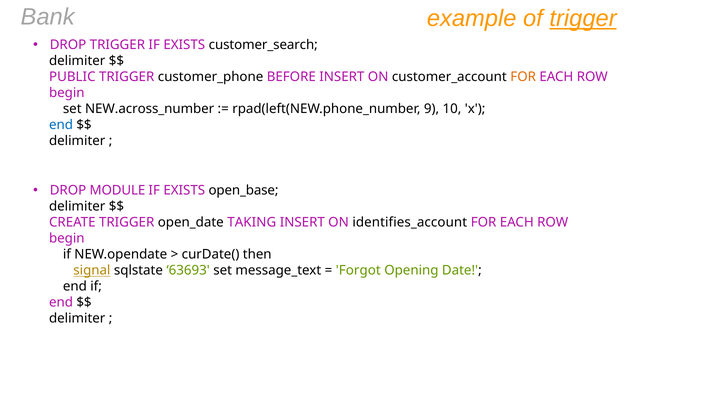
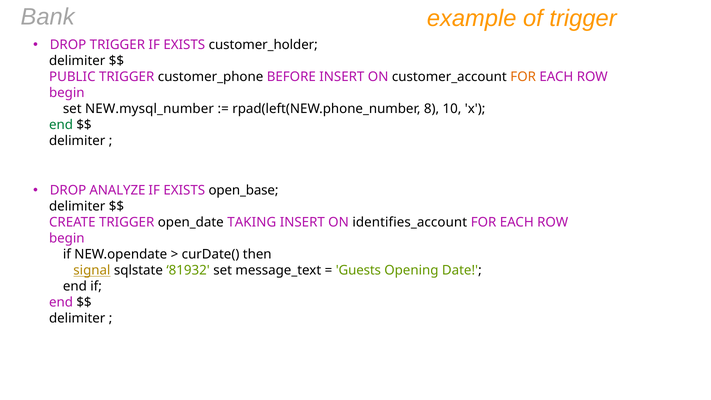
trigger underline: present -> none (583, 19)
customer_search: customer_search -> customer_holder (263, 45)
NEW.across_number: NEW.across_number -> NEW.mysql_number (150, 109)
9: 9 -> 8 (432, 109)
end colour: blue -> green (61, 125)
MODULE: MODULE -> ANALYZE (117, 191)
63693: 63693 -> 81932 (188, 270)
Forgot: Forgot -> Guests (358, 270)
